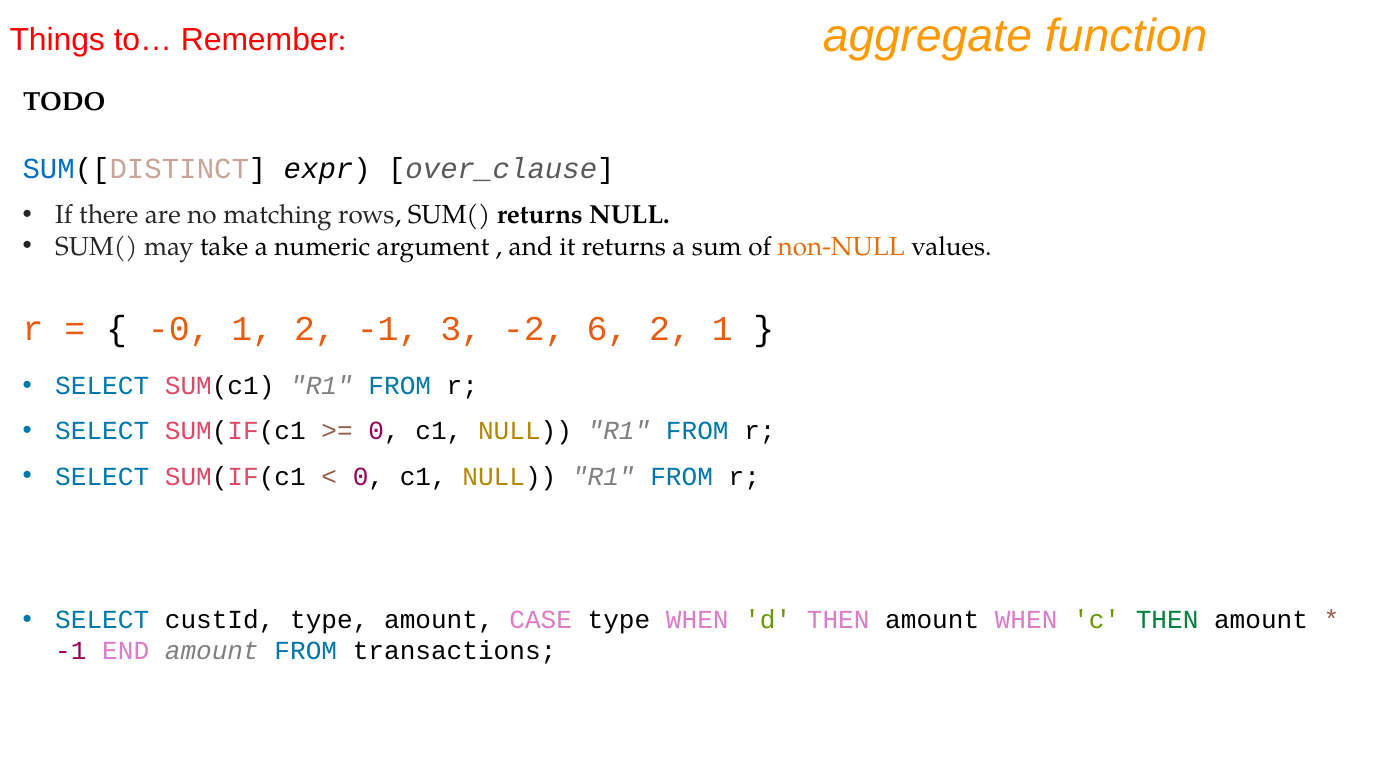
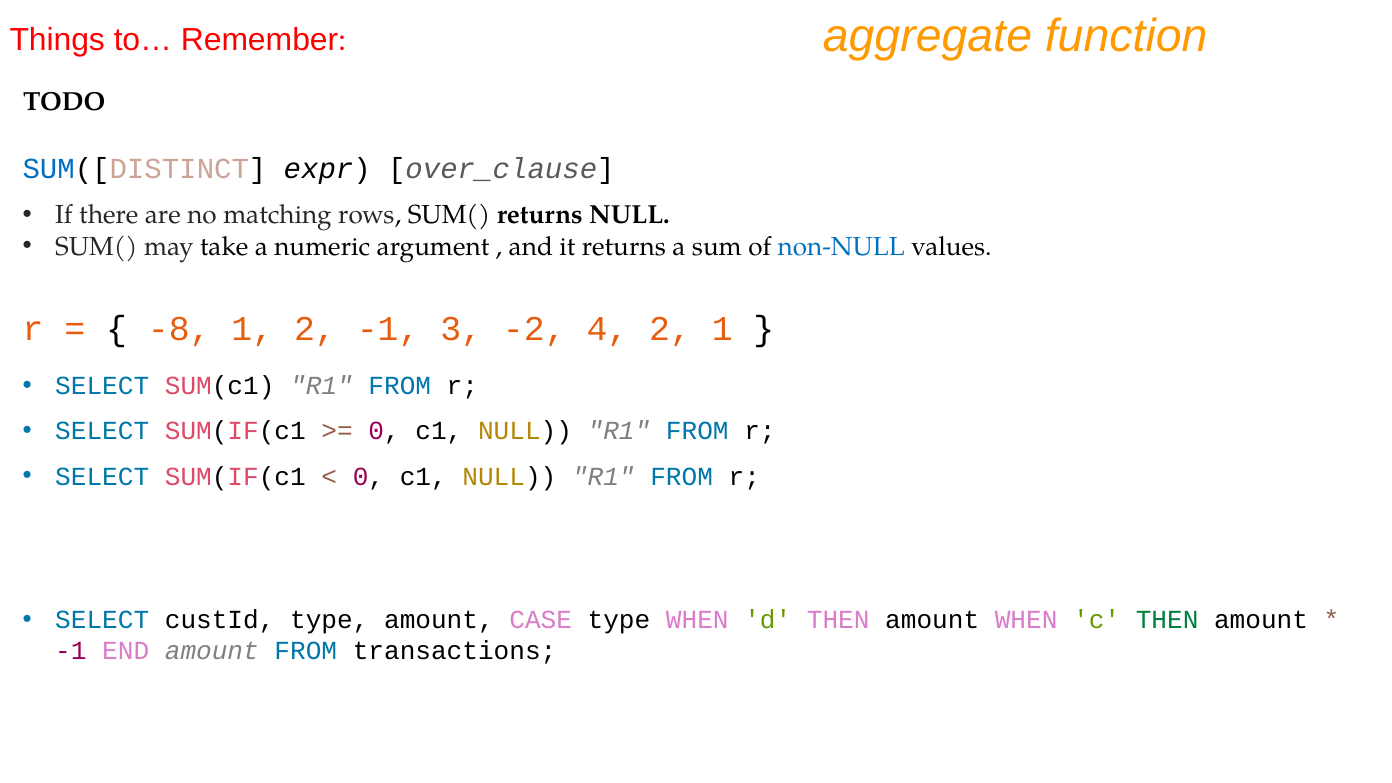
non-NULL colour: orange -> blue (841, 247)
-0: -0 -> -8 (179, 329)
6: 6 -> 4 (607, 329)
